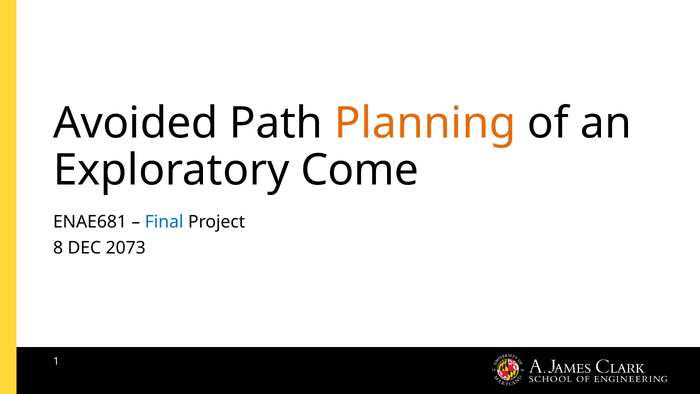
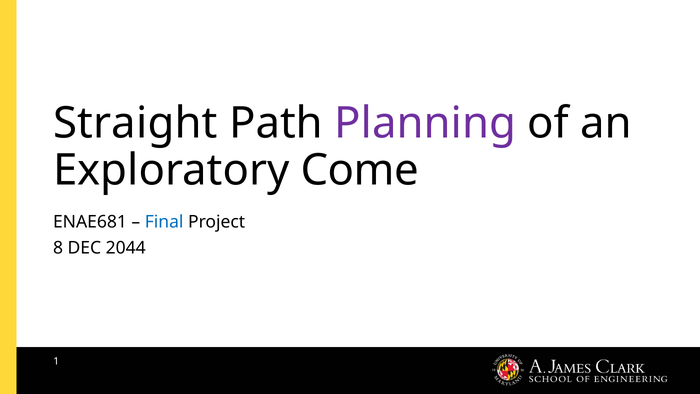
Avoided: Avoided -> Straight (135, 123)
Planning colour: orange -> purple (425, 123)
2073: 2073 -> 2044 (126, 248)
